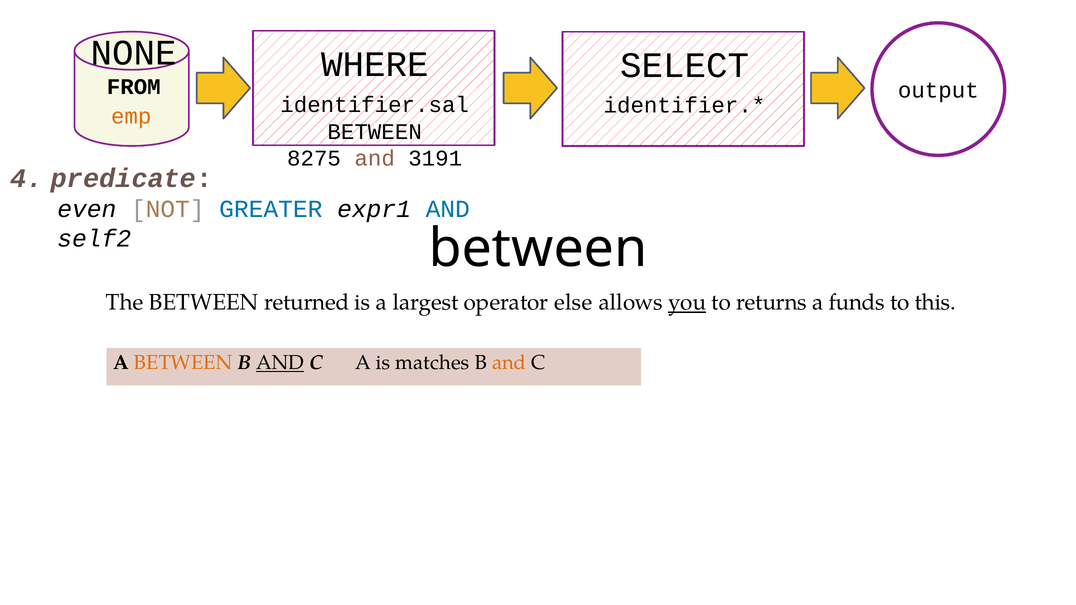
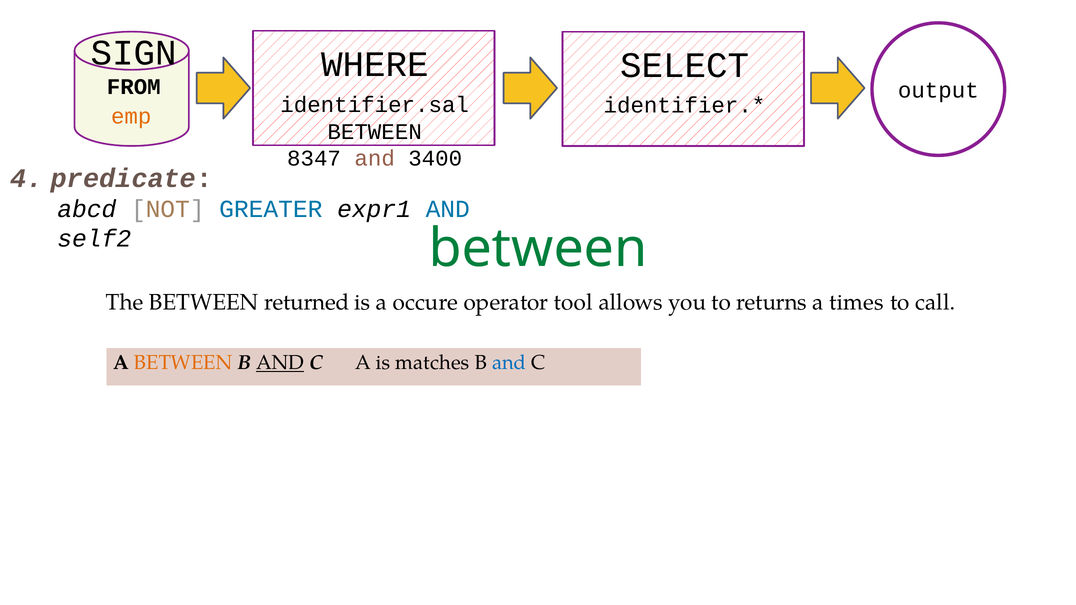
NONE: NONE -> SIGN (134, 53)
8275: 8275 -> 8347 (314, 159)
3191: 3191 -> 3400 (435, 159)
even: even -> abcd (87, 209)
between colour: black -> green (538, 248)
largest: largest -> occure (425, 303)
else: else -> tool (573, 303)
you underline: present -> none (687, 303)
funds: funds -> times (857, 303)
this: this -> call (935, 303)
and colour: orange -> blue (509, 363)
